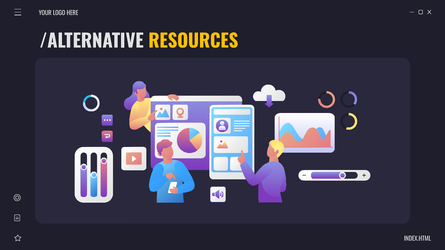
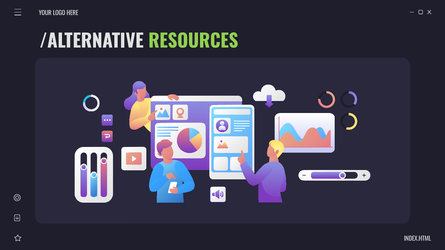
RESOURCES colour: yellow -> light green (193, 42)
